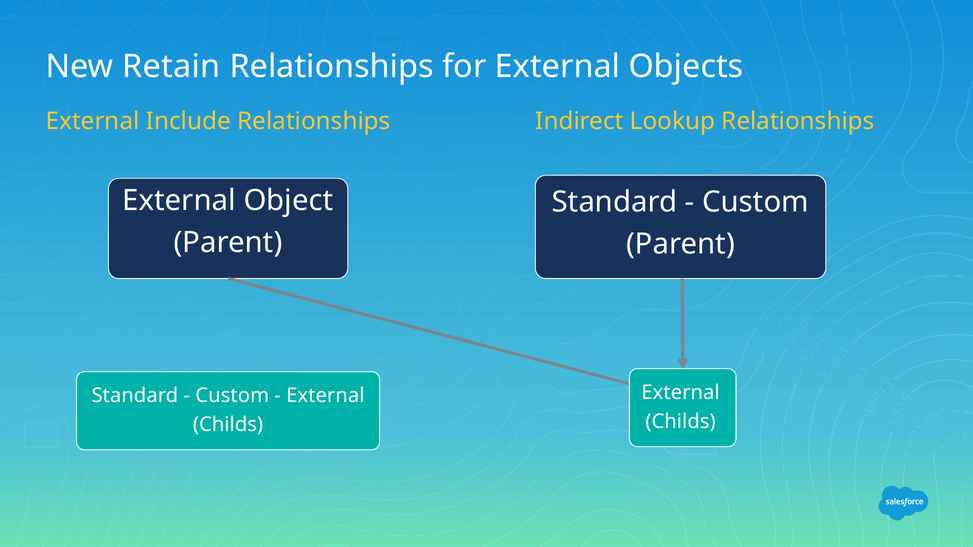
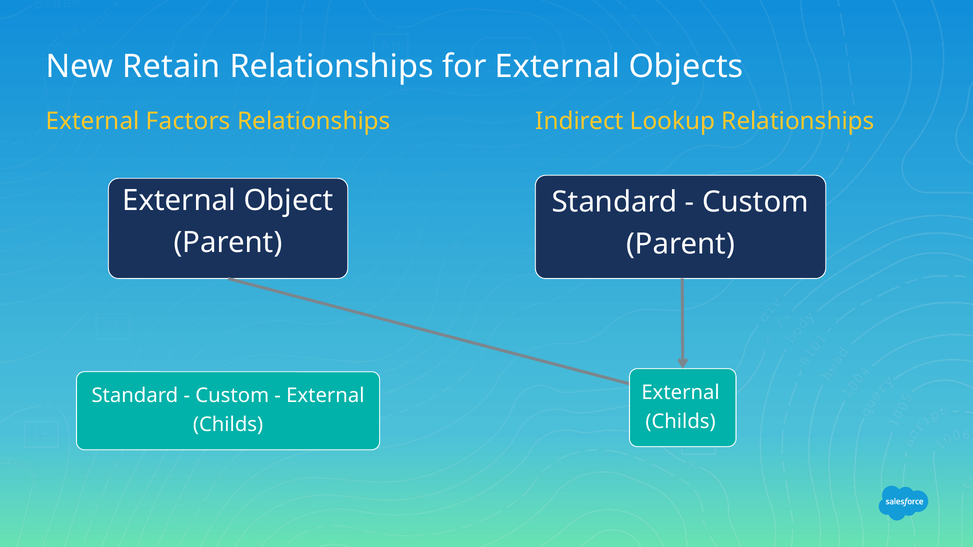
Include: Include -> Factors (188, 122)
